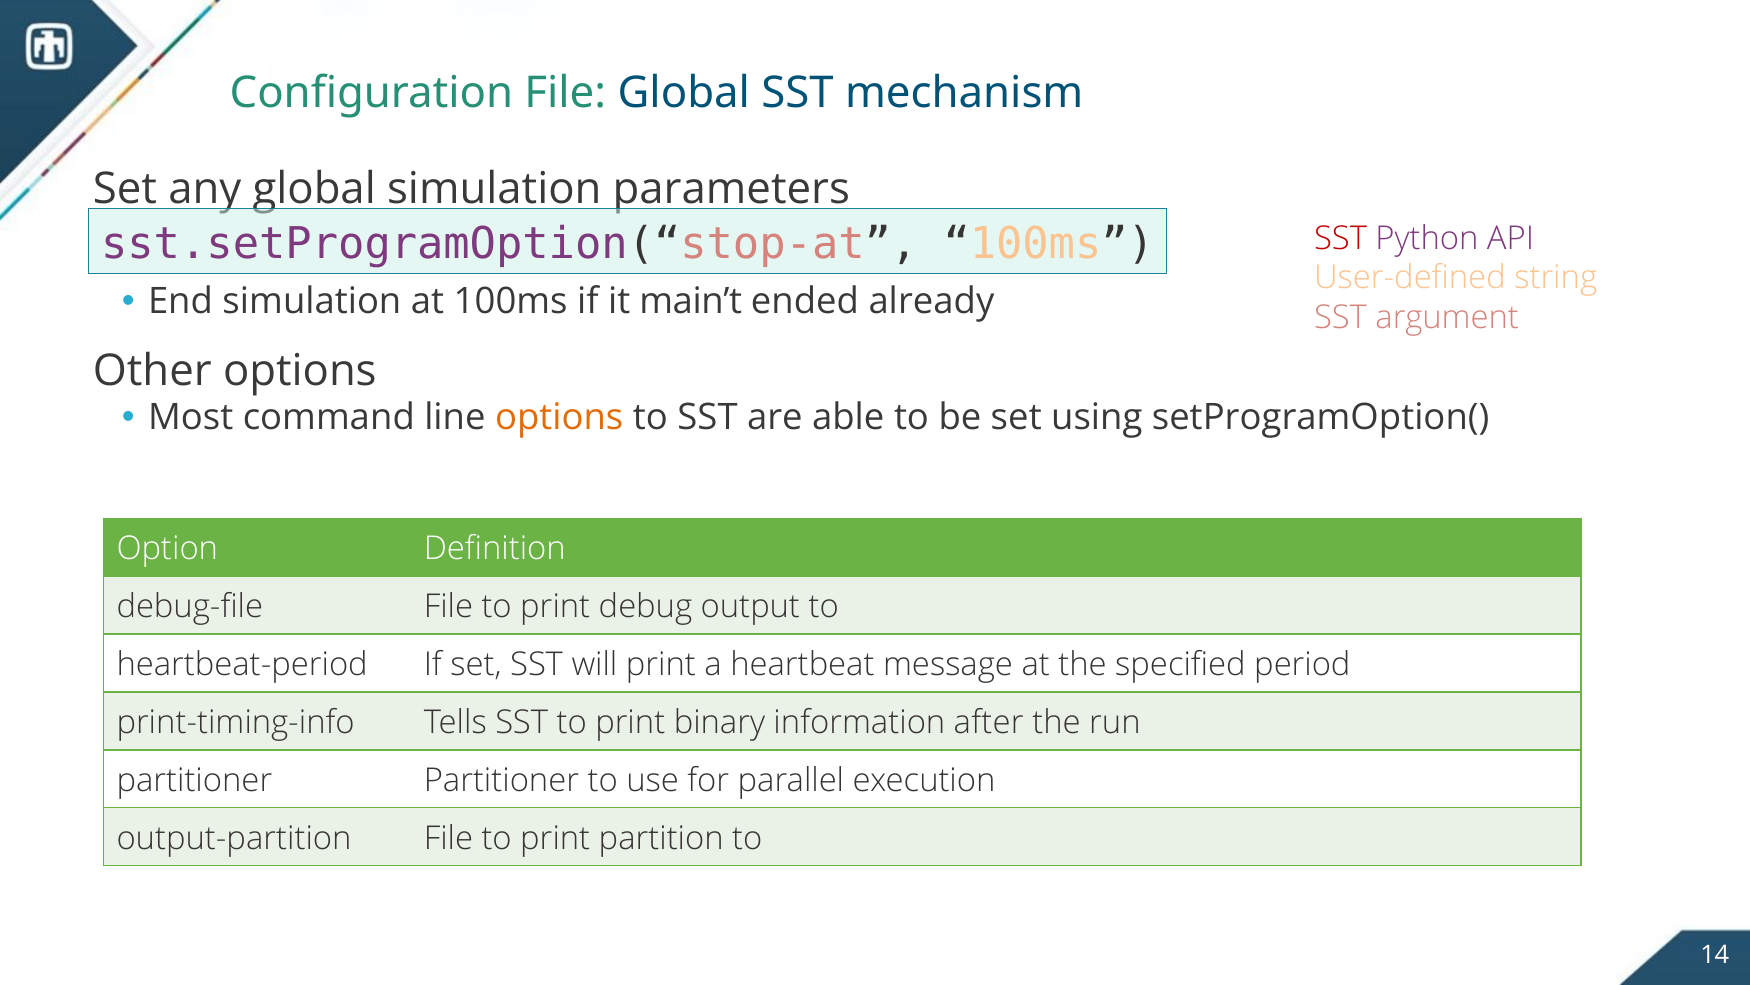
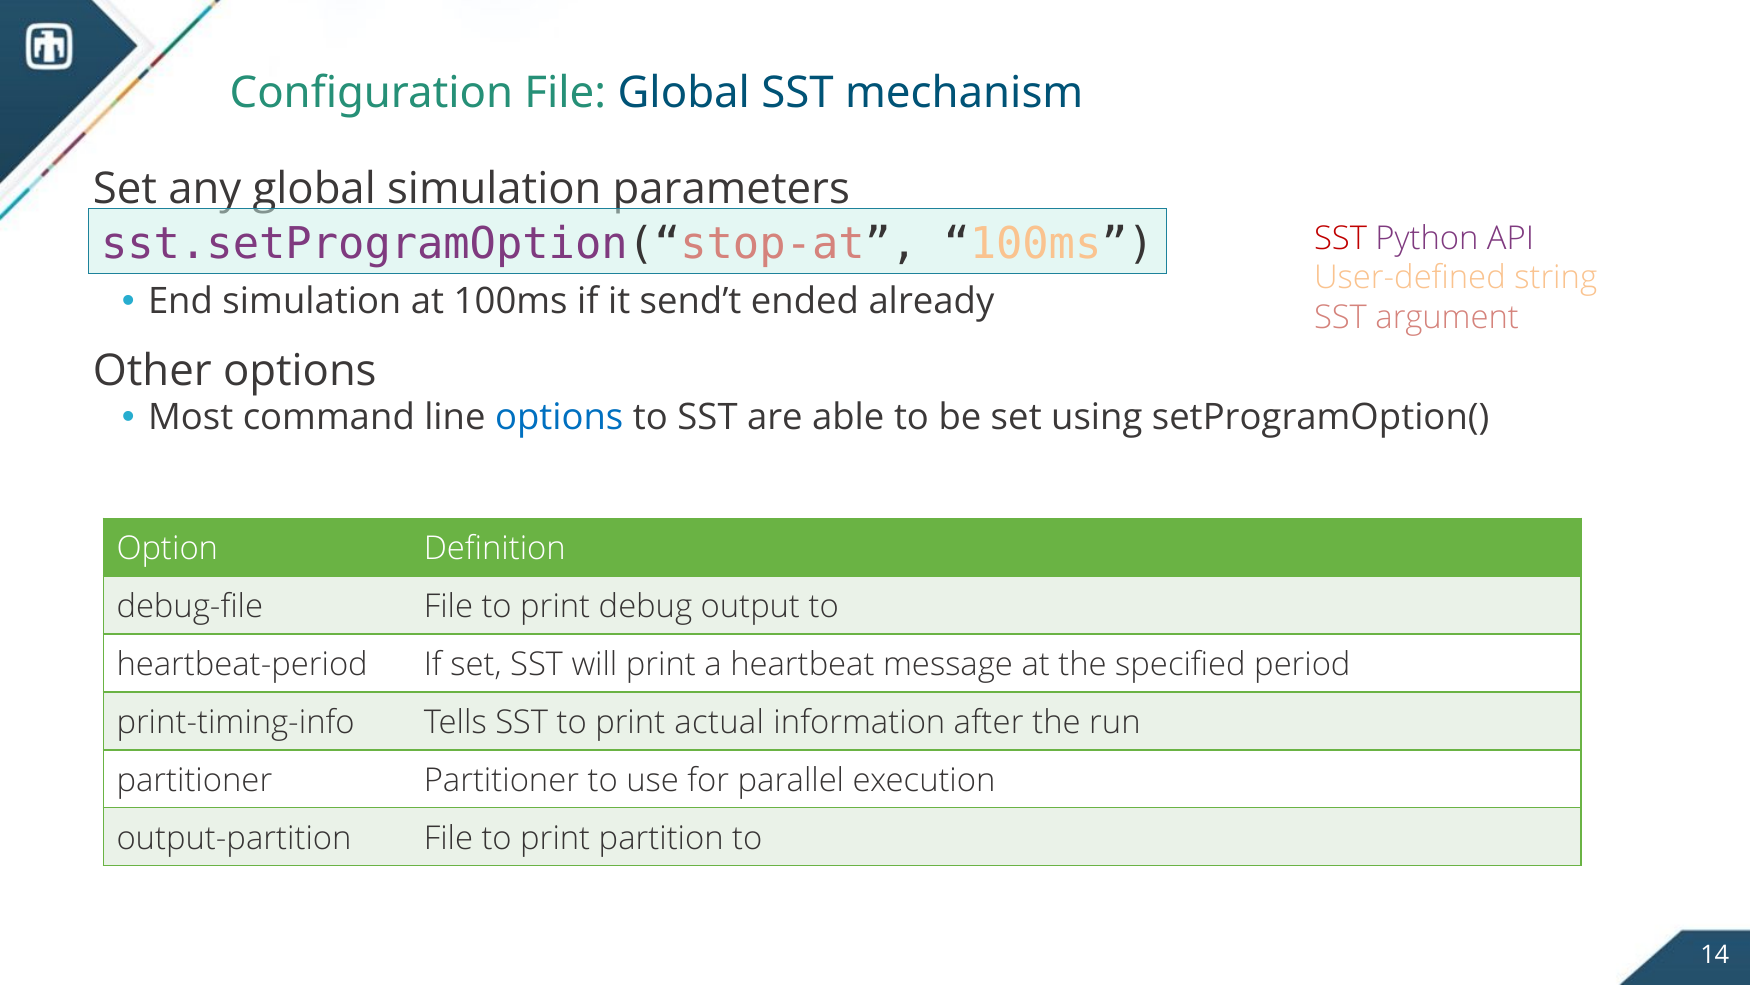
main’t: main’t -> send’t (691, 302)
options colour: orange -> blue (559, 418)
binary: binary -> actual (719, 722)
